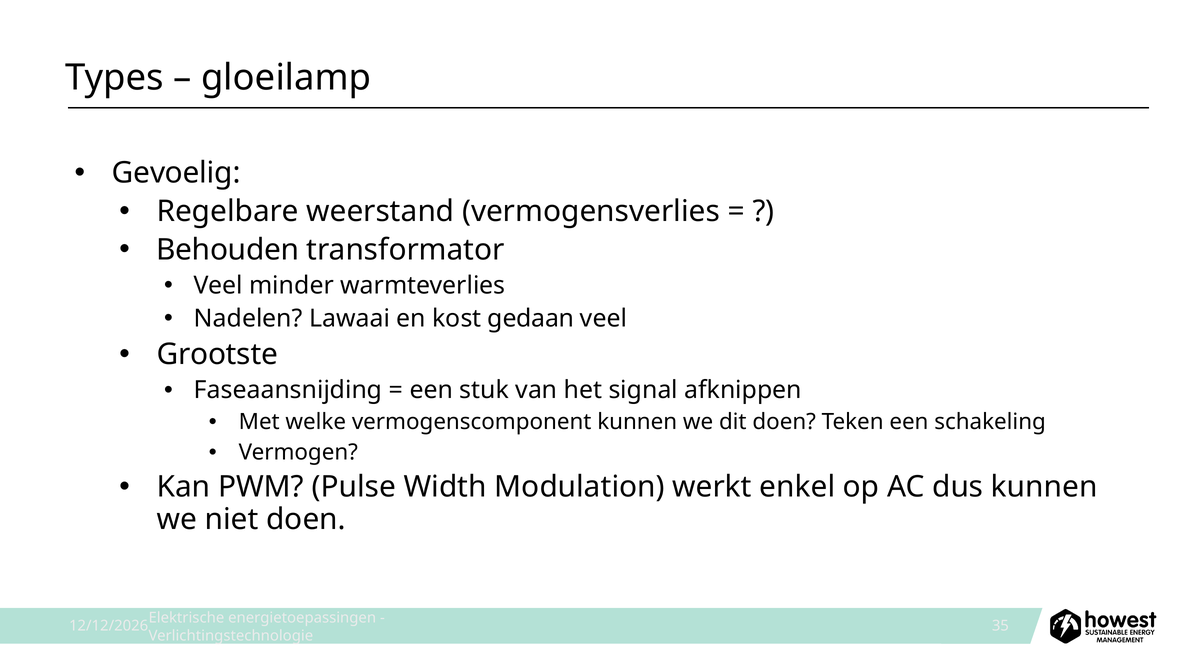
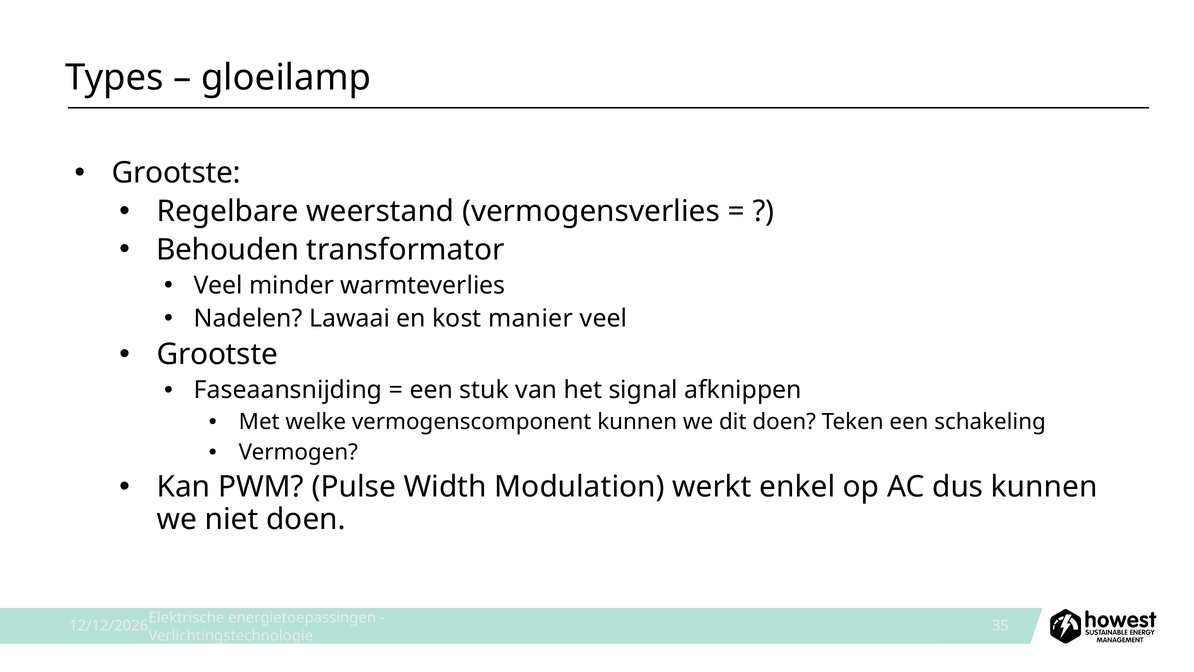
Gevoelig: Gevoelig -> Grootste (176, 173)
gedaan: gedaan -> manier (531, 318)
